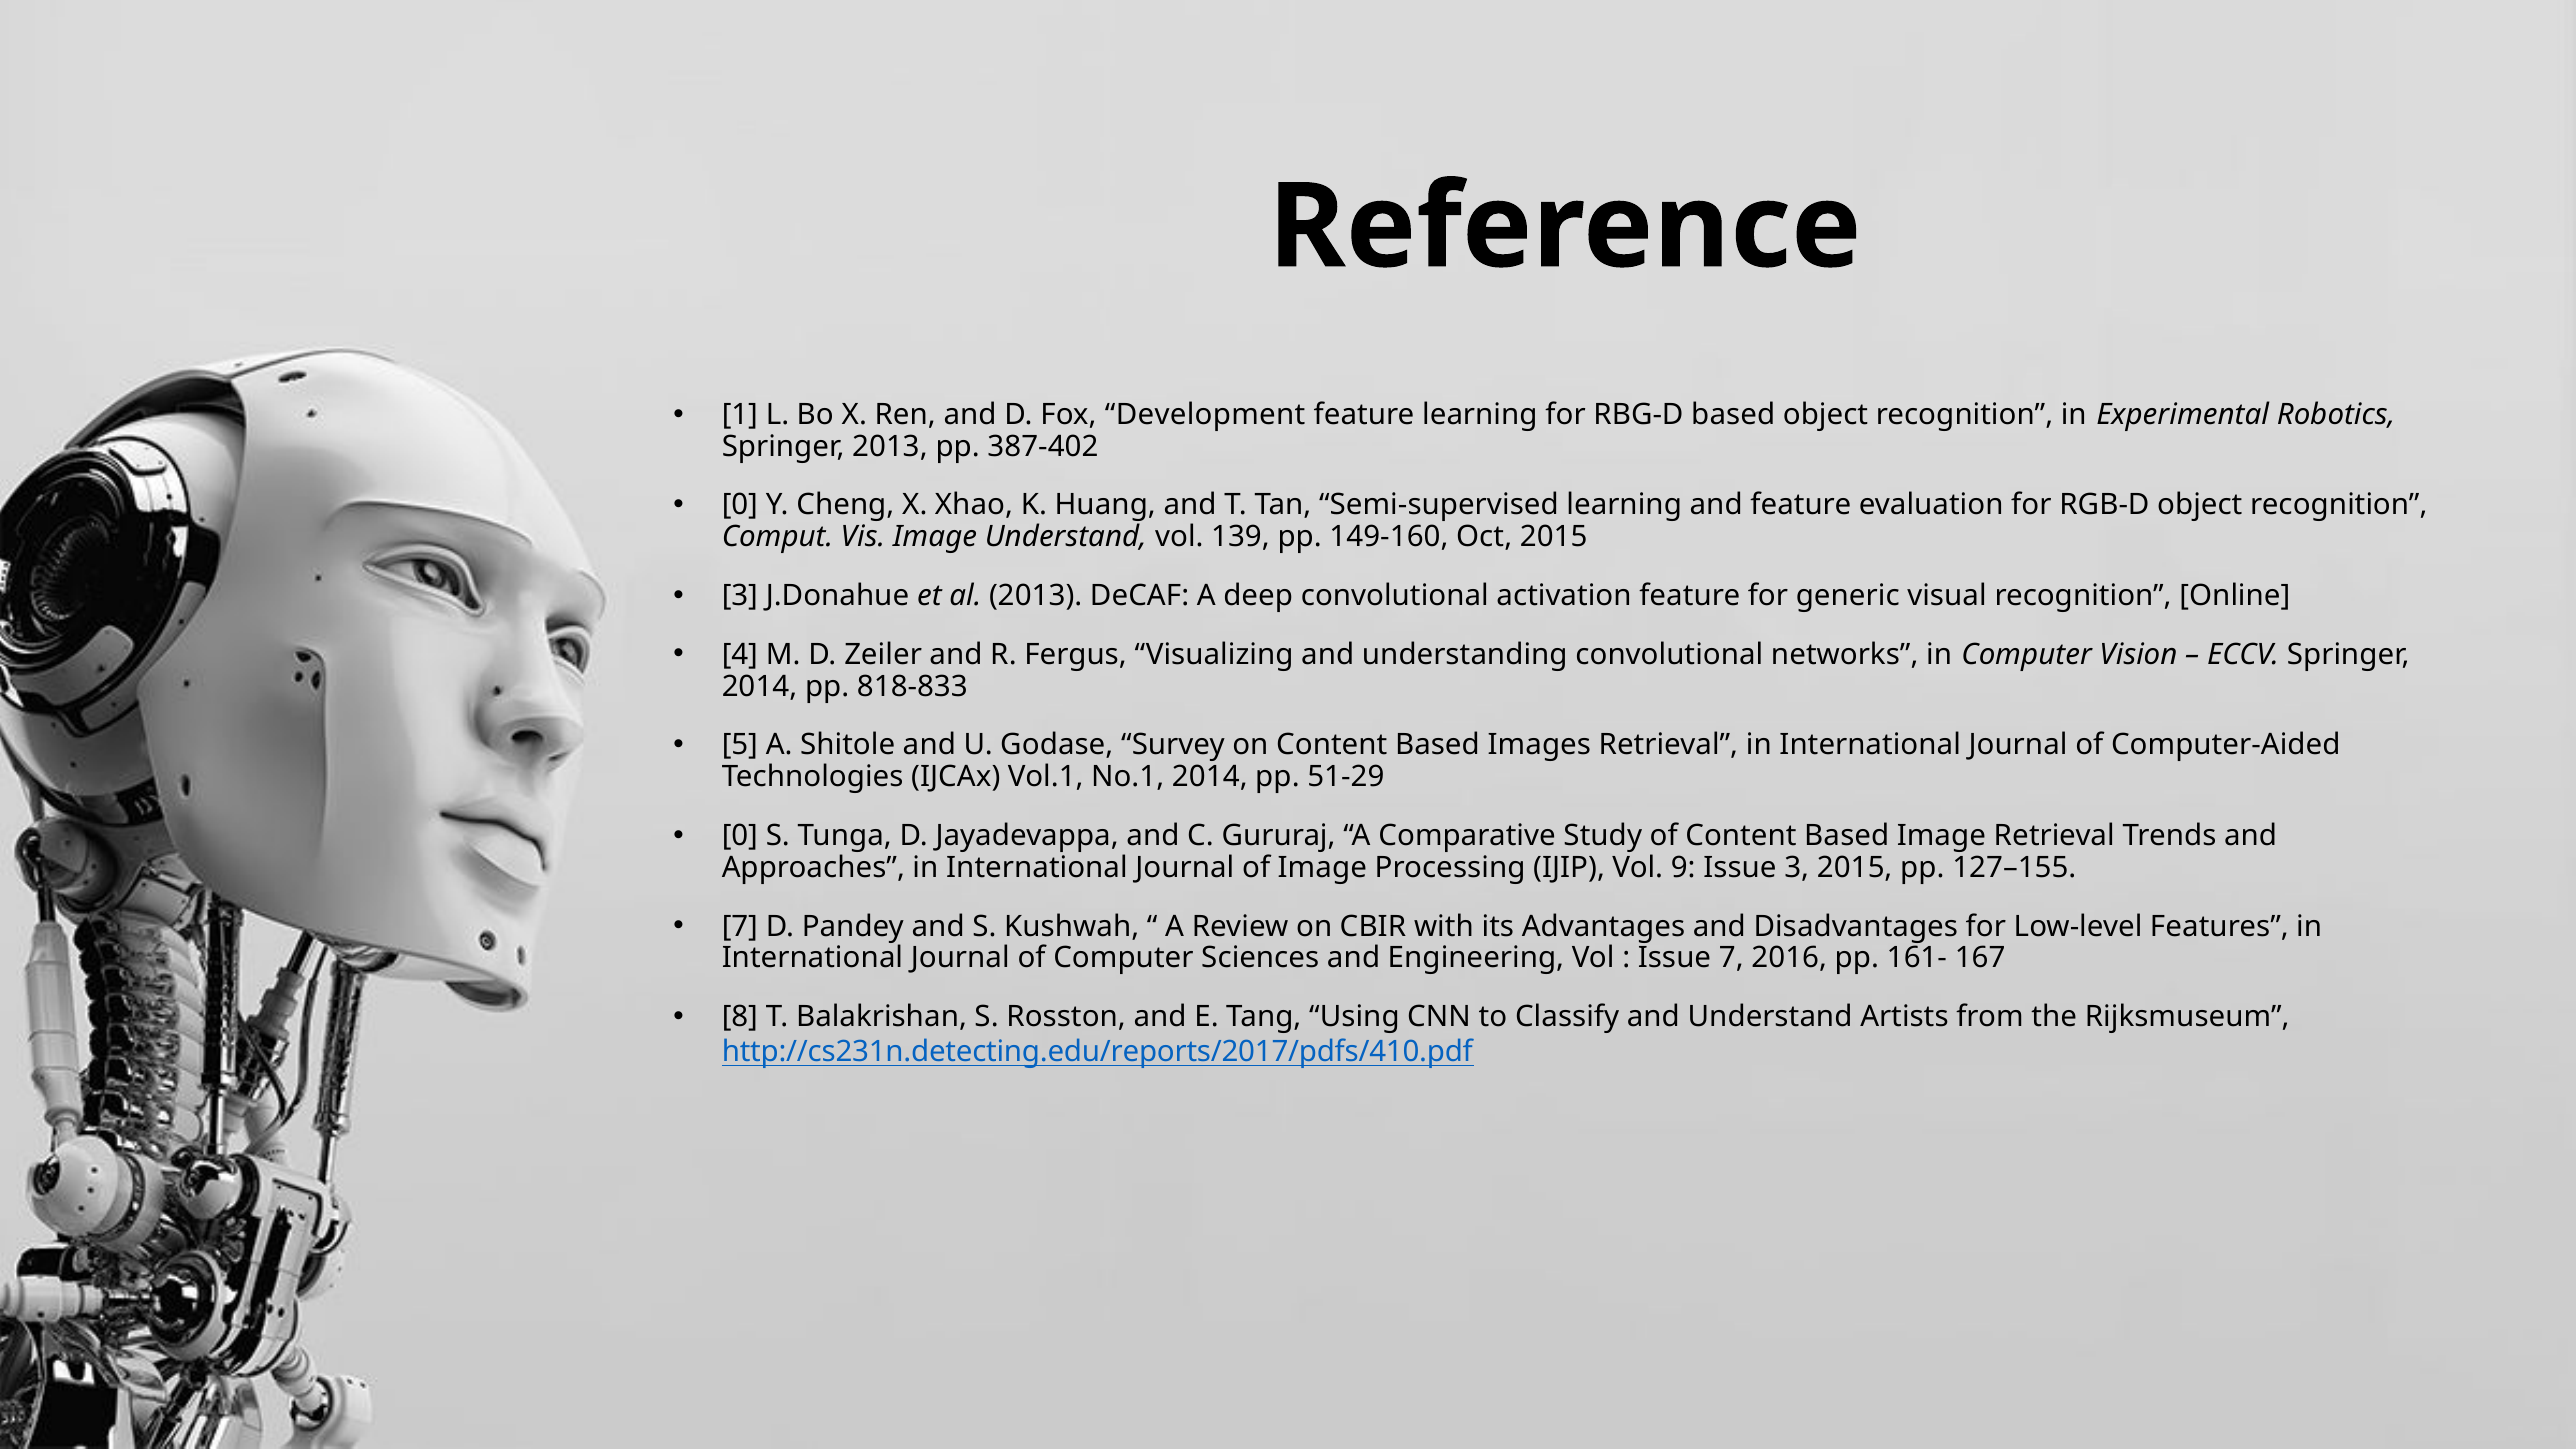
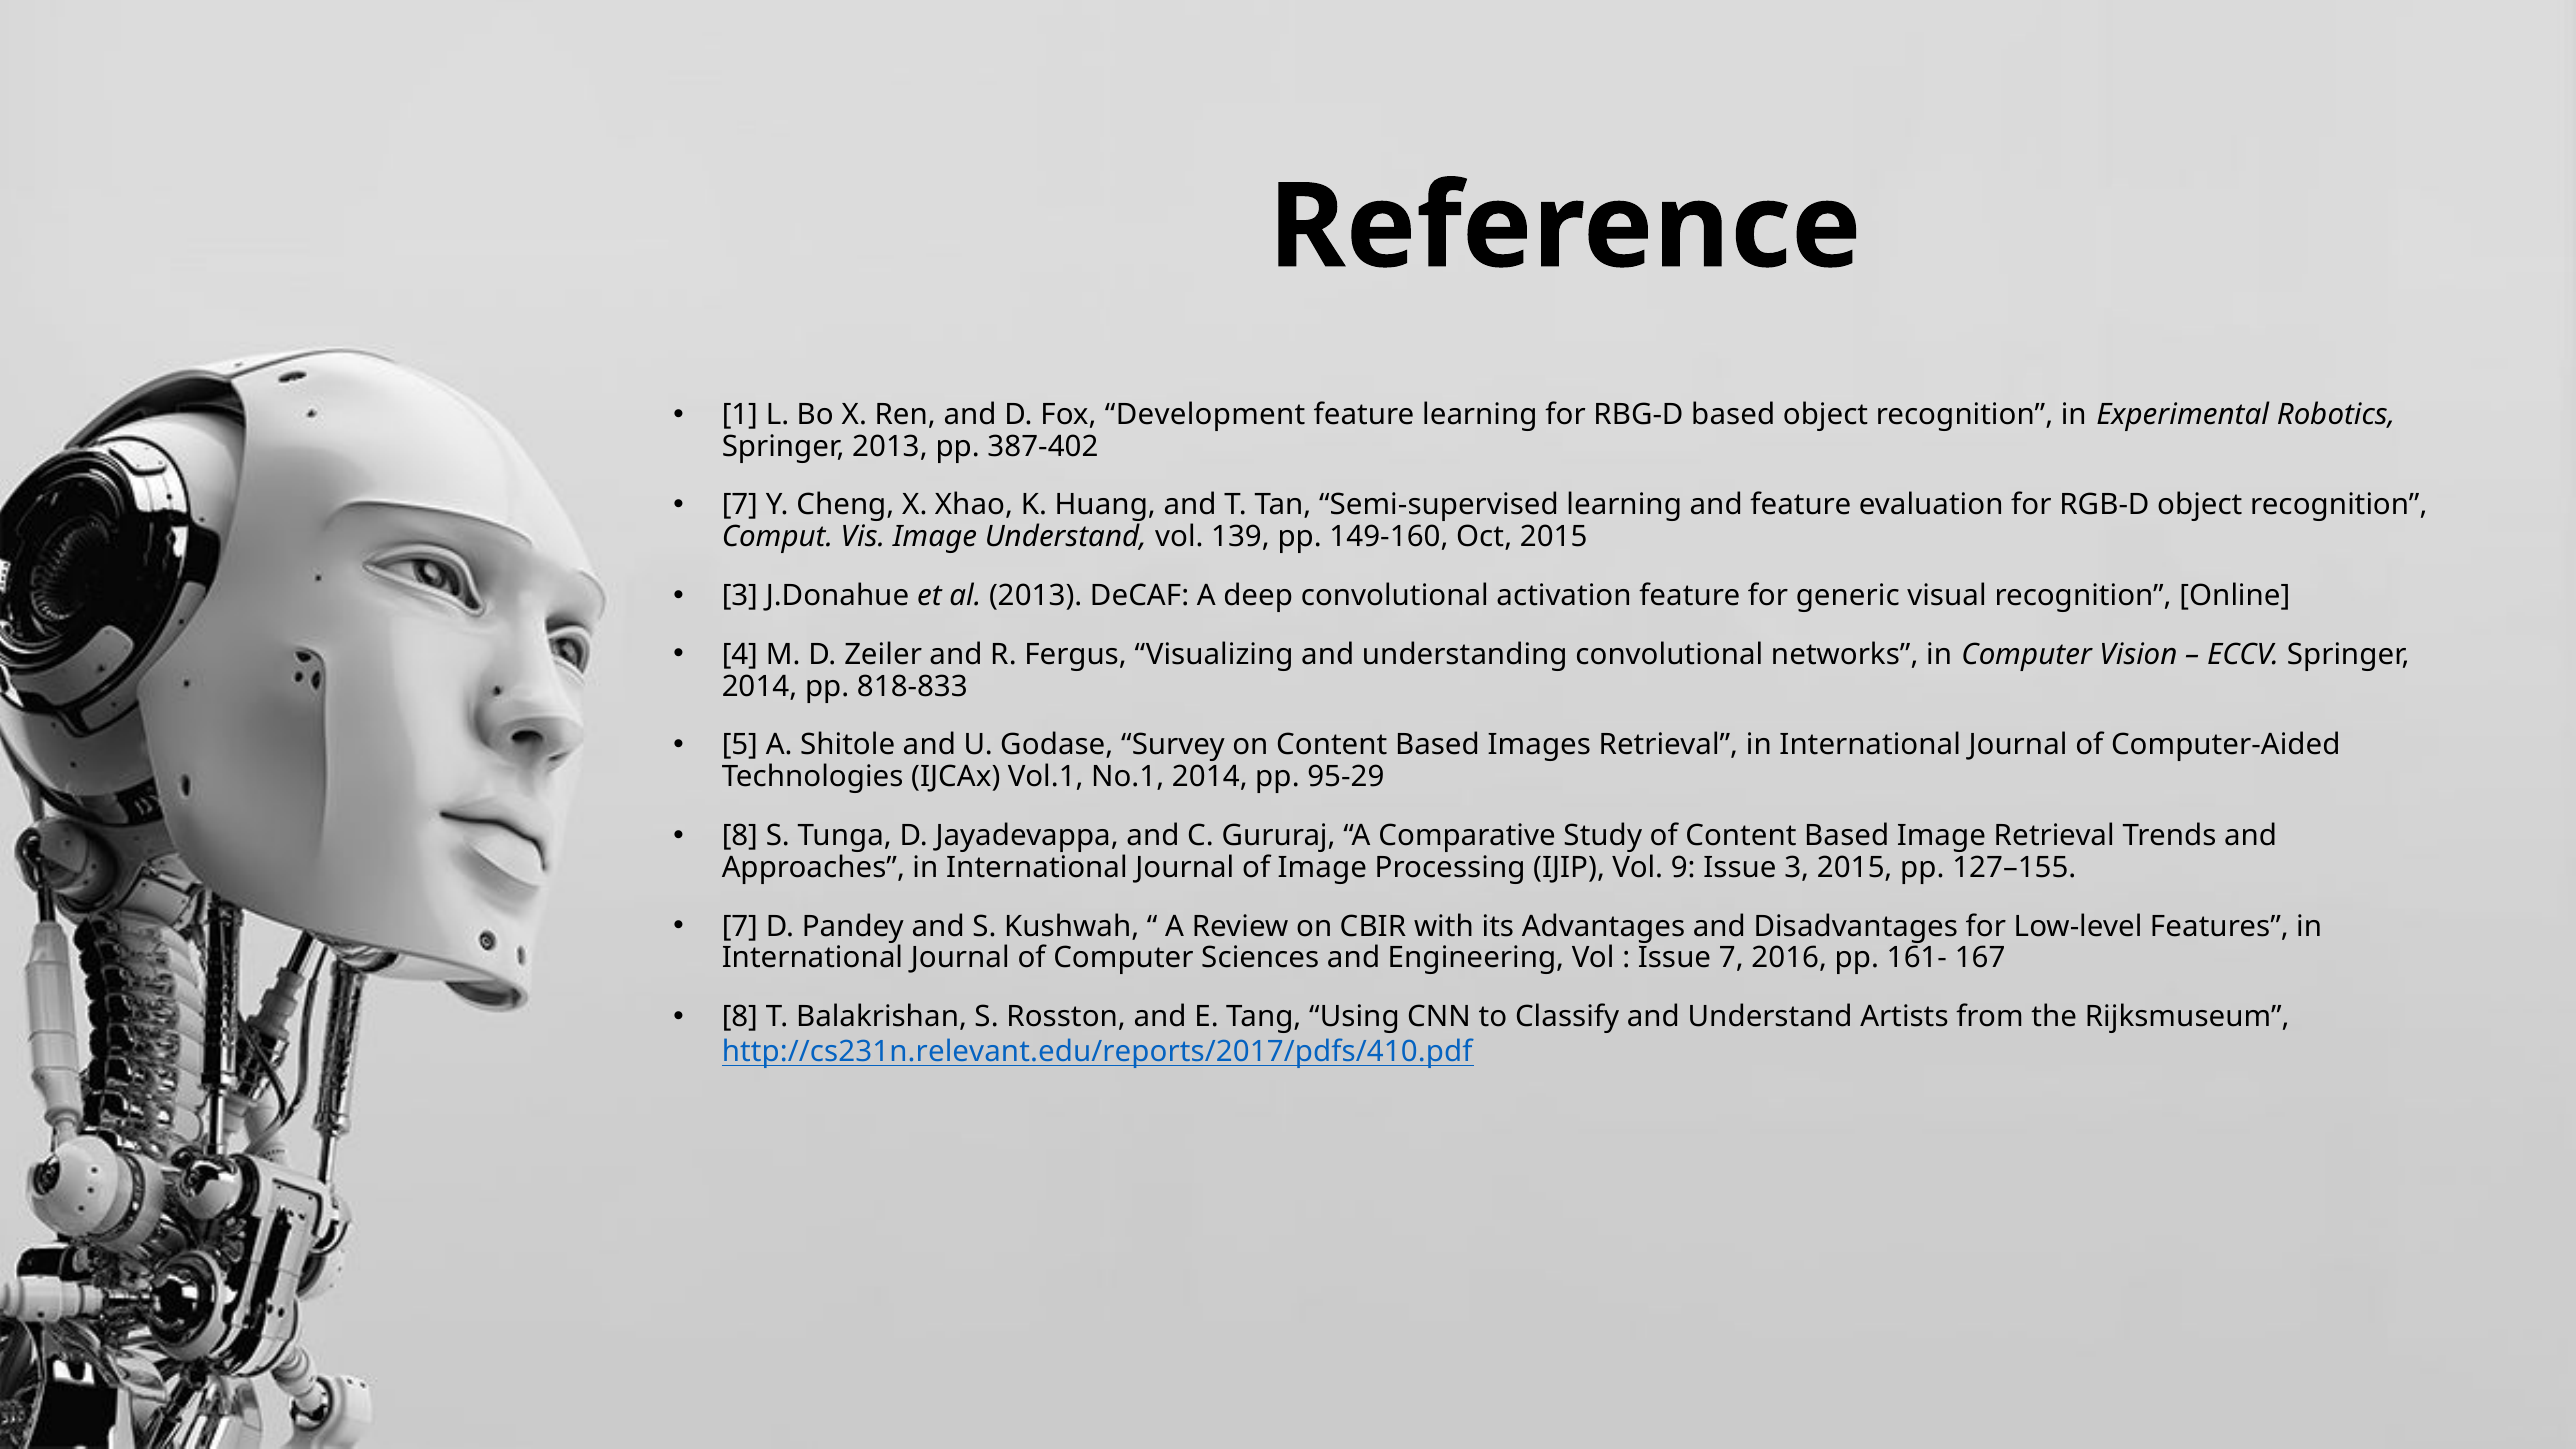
0: 0 -> 7 (740, 505)
51-29: 51-29 -> 95-29 (1346, 777)
0: 0 -> 8 (740, 836)
http://cs231n.detecting.edu/reports/2017/pdfs/410.pdf: http://cs231n.detecting.edu/reports/2017/pdfs/410.pdf -> http://cs231n.relevant.edu/reports/2017/pdfs/410.pdf (1097, 1052)
